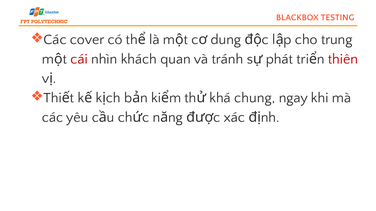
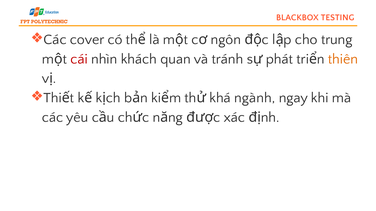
dung: dung -> ngôn (226, 40)
thiên colour: red -> orange (343, 59)
chung: chung -> ngành (255, 98)
